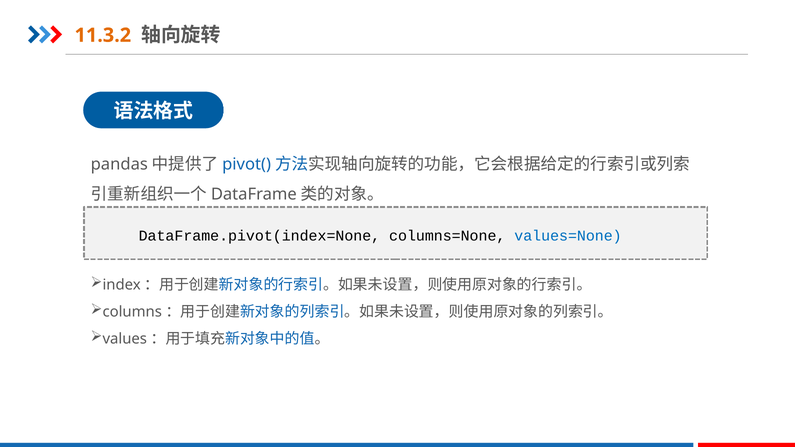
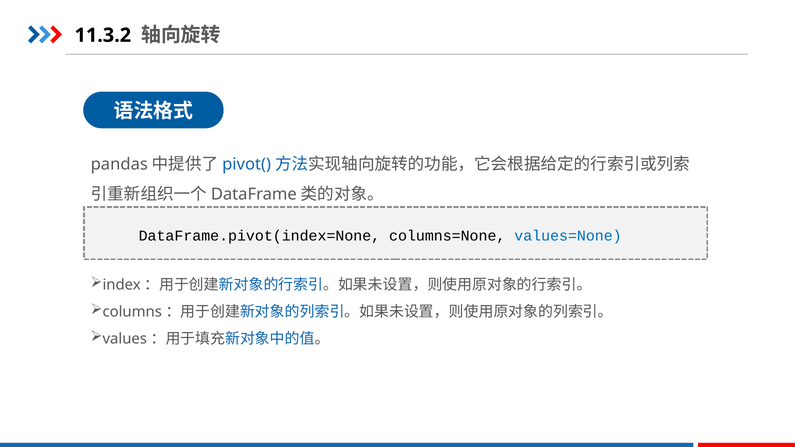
11.3.2 colour: orange -> black (103, 35)
